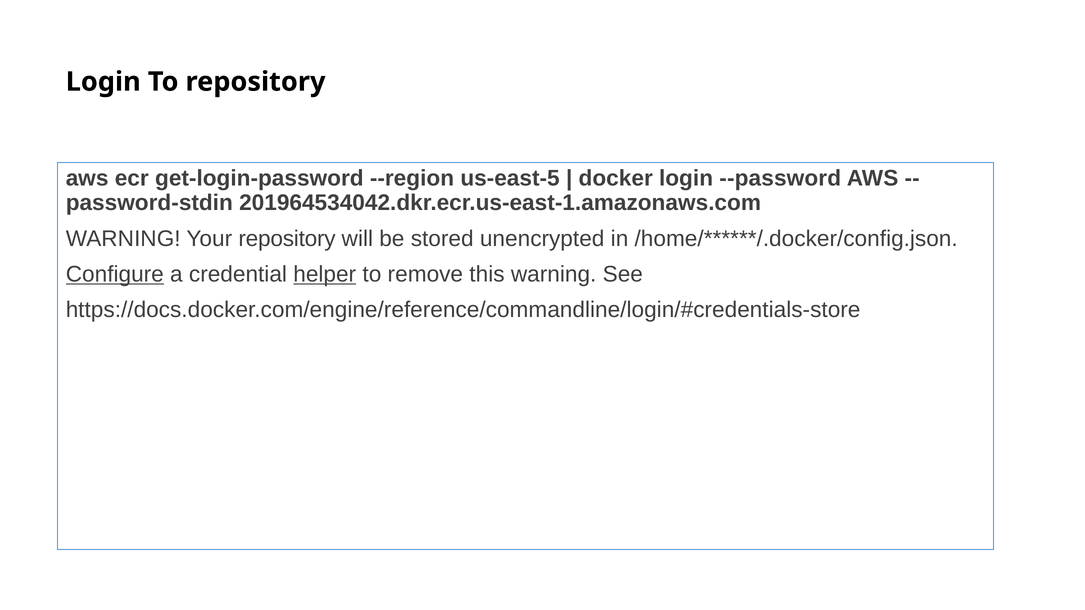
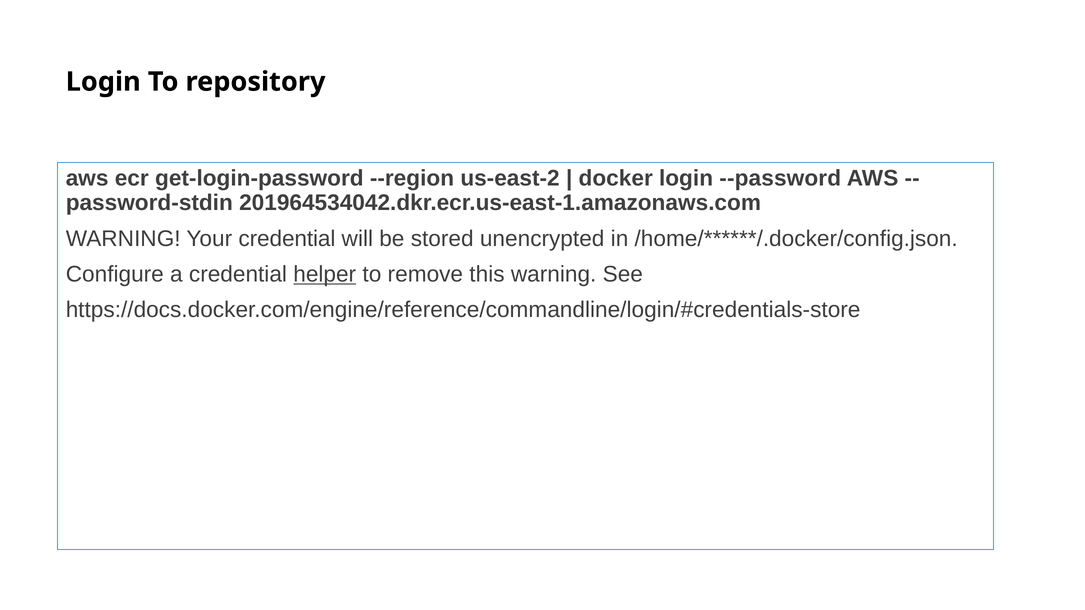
us-east-5: us-east-5 -> us-east-2 (510, 179)
Your repository: repository -> credential (287, 239)
Configure underline: present -> none (115, 274)
